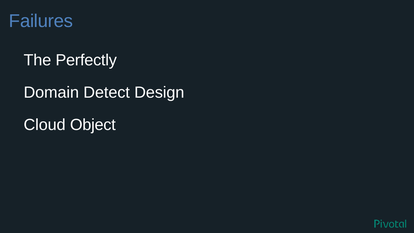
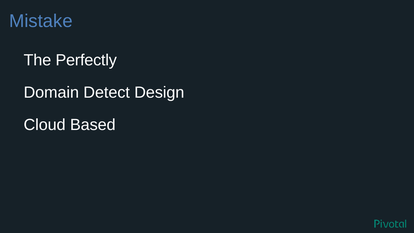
Failures: Failures -> Mistake (41, 21)
Object: Object -> Based (93, 125)
